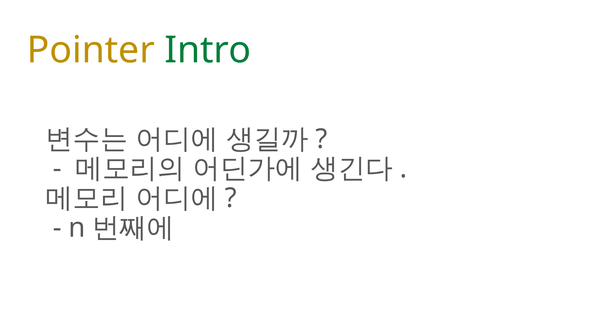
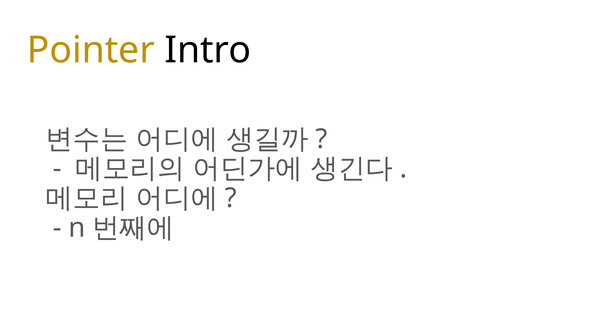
Intro colour: green -> black (208, 50)
